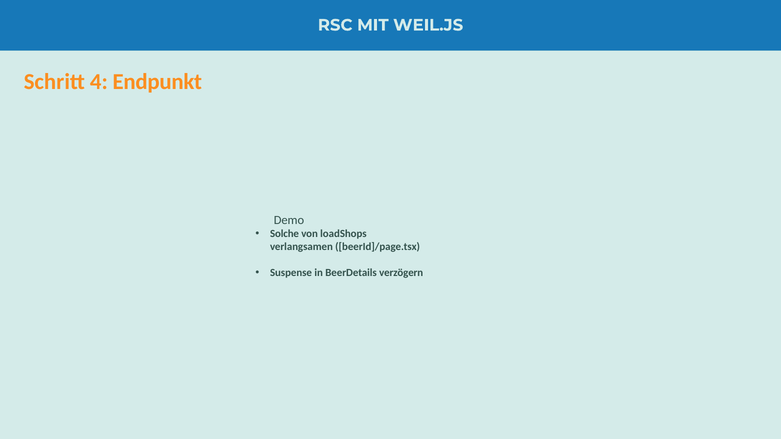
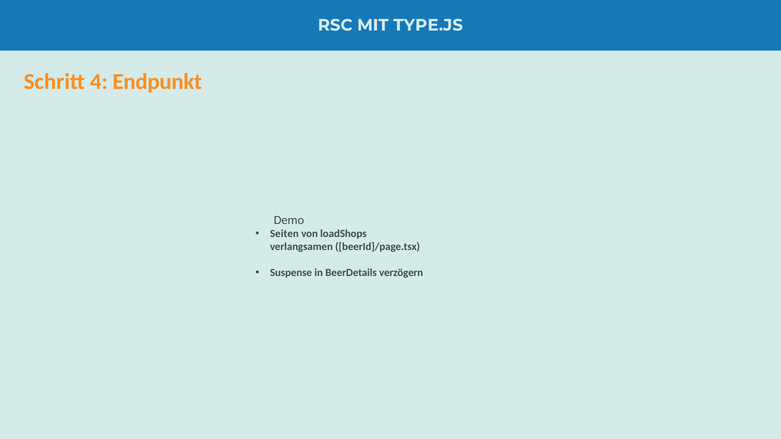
WEIL.JS: WEIL.JS -> TYPE.JS (428, 25)
Solche: Solche -> Seiten (284, 234)
